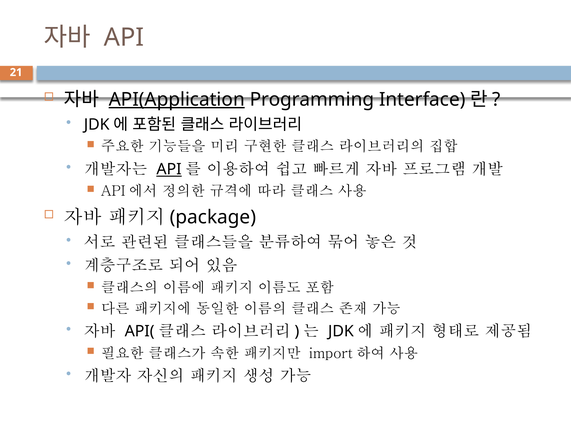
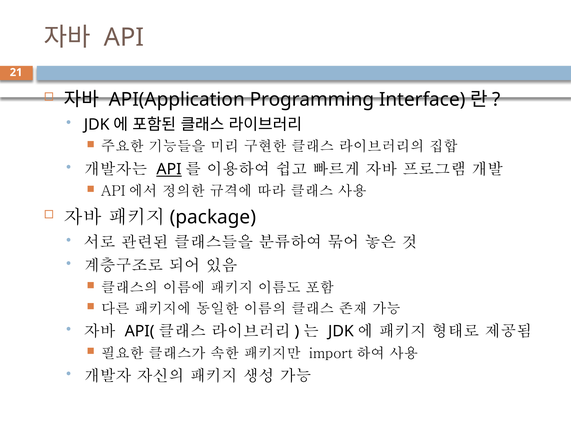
API(Application underline: present -> none (177, 99)
